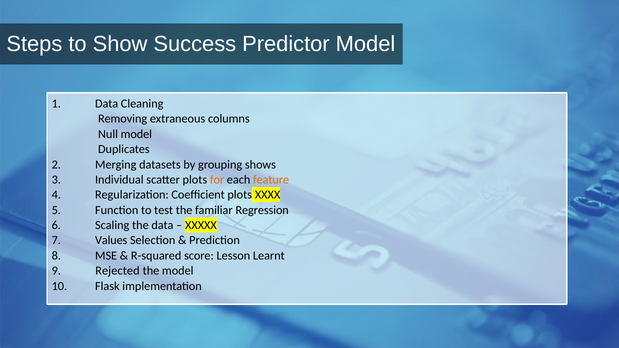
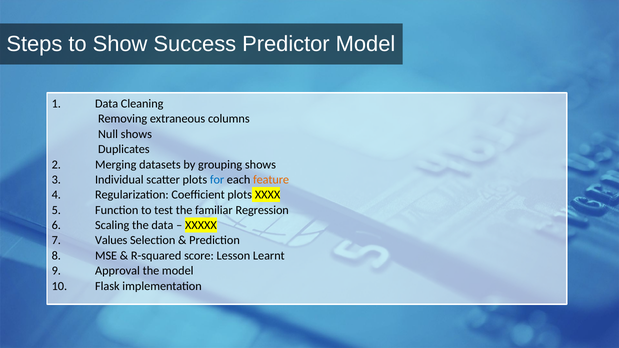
Null model: model -> shows (136, 134)
for colour: orange -> blue (217, 180)
Rejected: Rejected -> Approval (117, 271)
